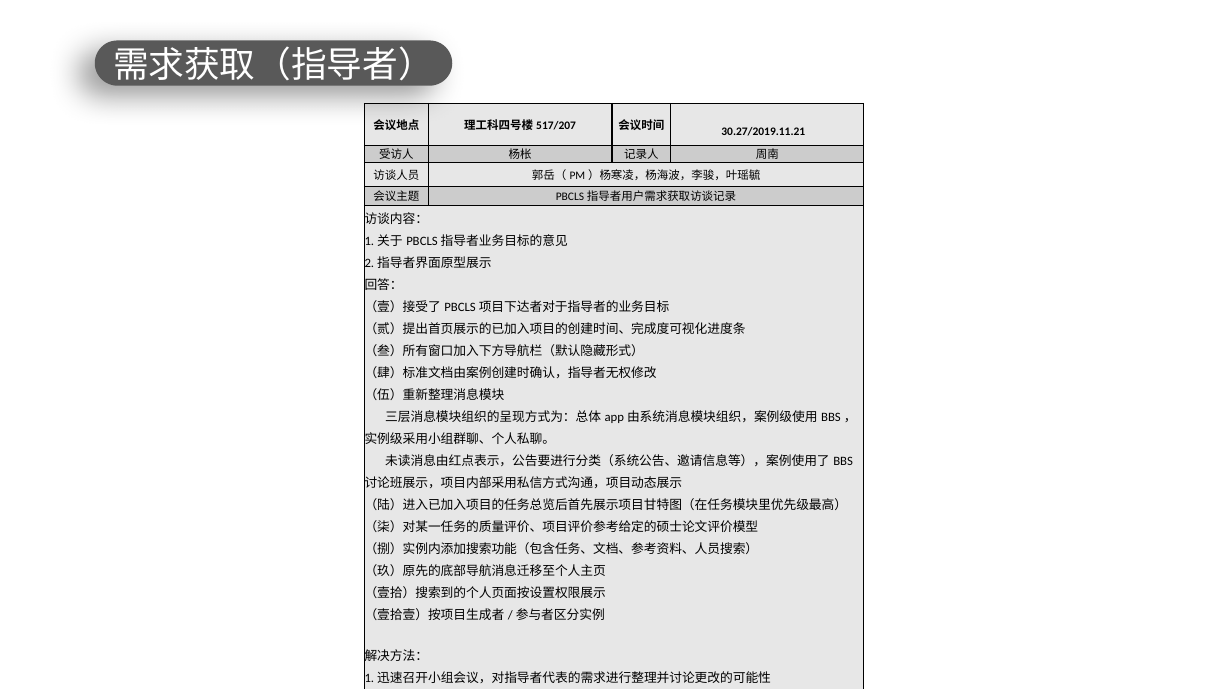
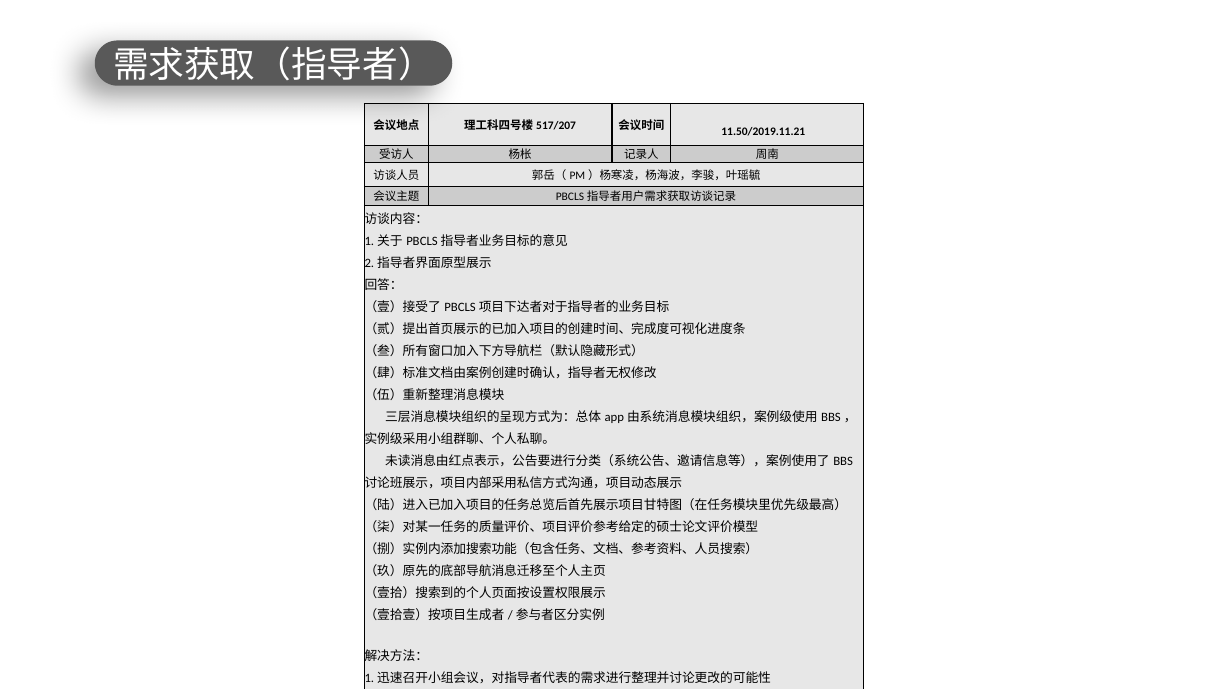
30.27/2019.11.21: 30.27/2019.11.21 -> 11.50/2019.11.21 (763, 131)
